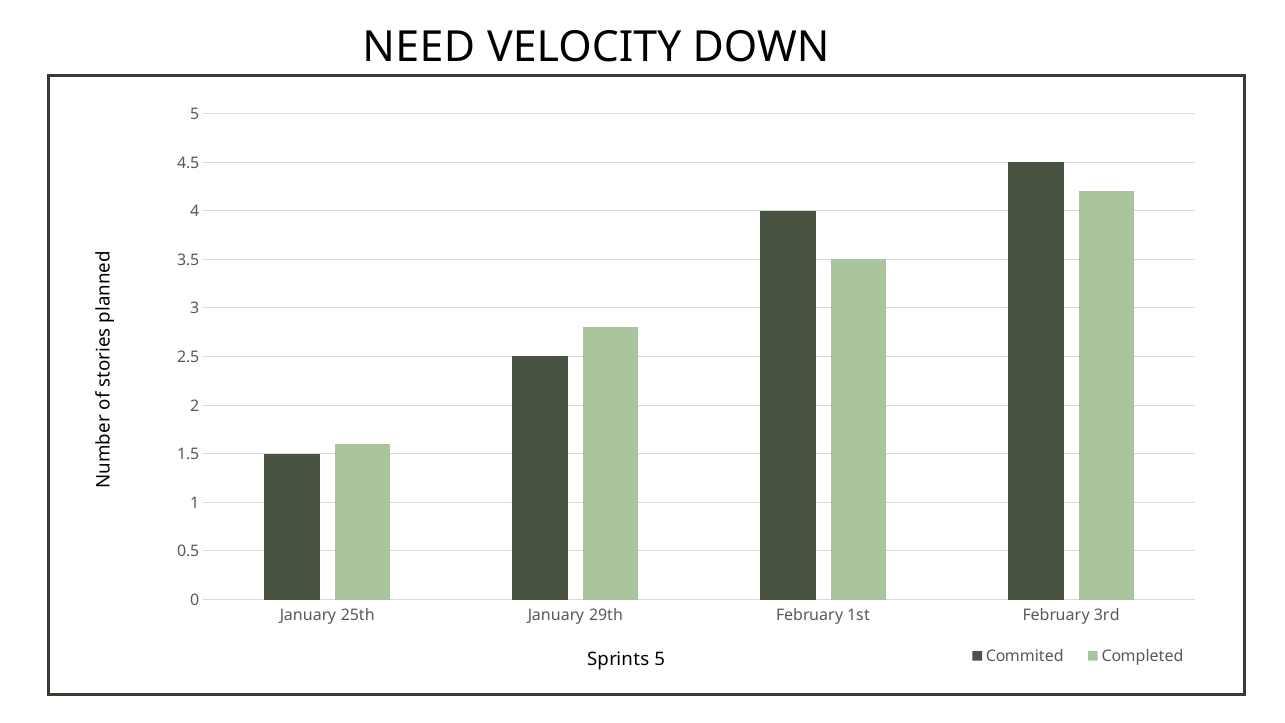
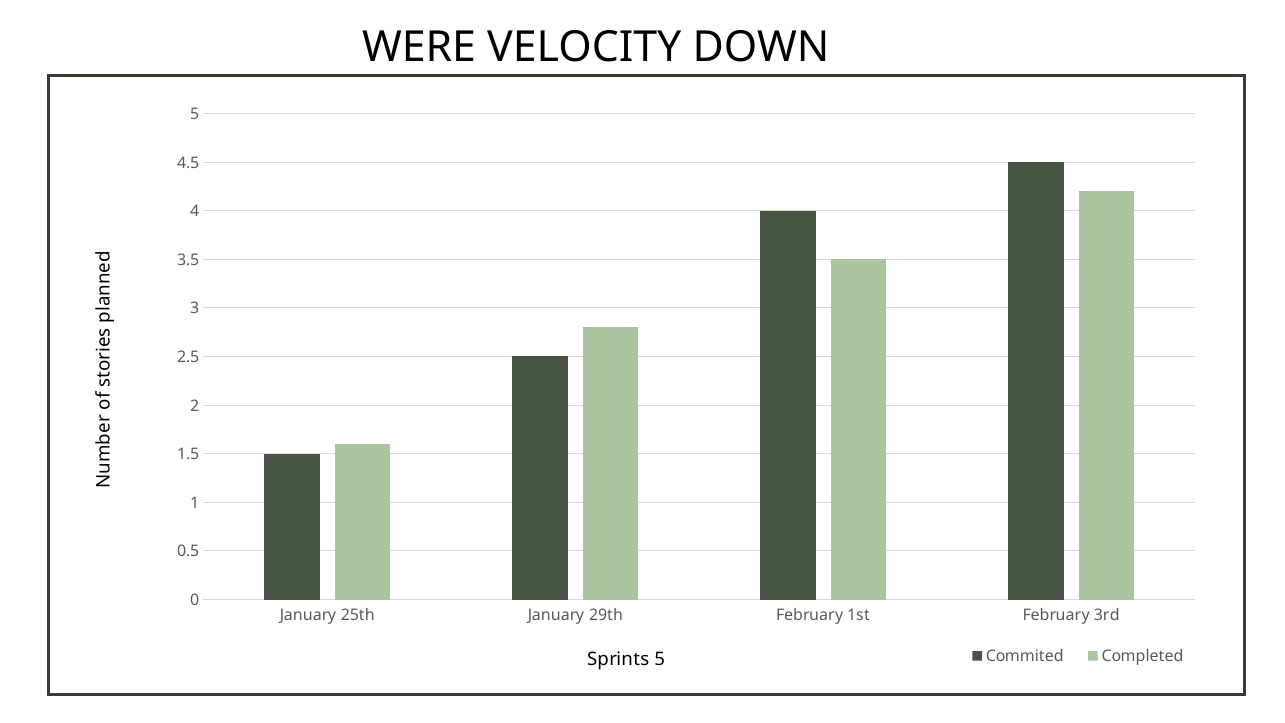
NEED: NEED -> WERE (419, 48)
